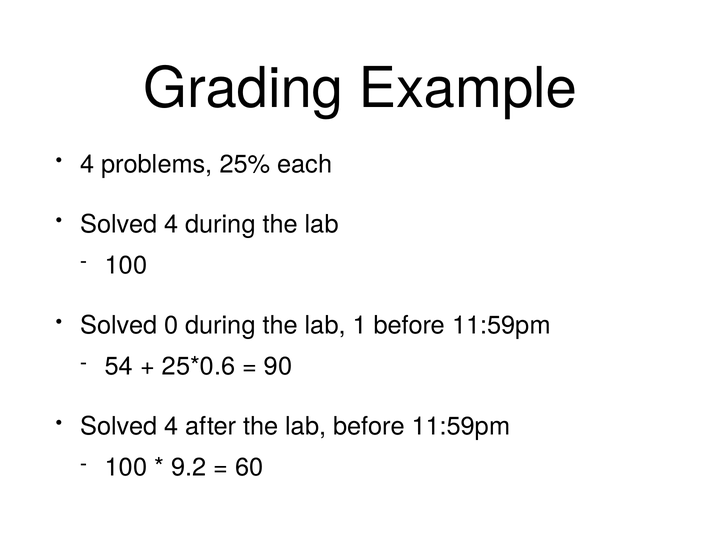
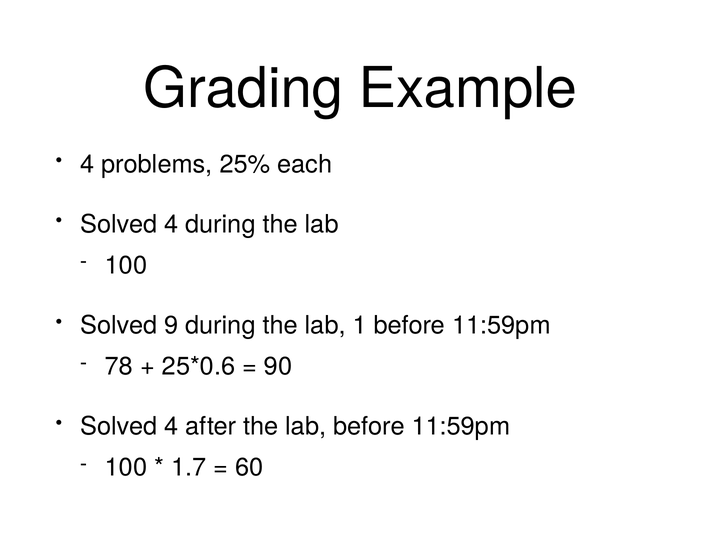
0: 0 -> 9 (171, 325)
54: 54 -> 78 (119, 366)
9.2: 9.2 -> 1.7 (189, 467)
